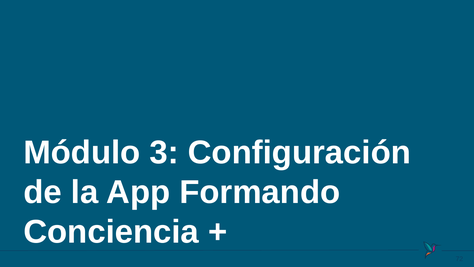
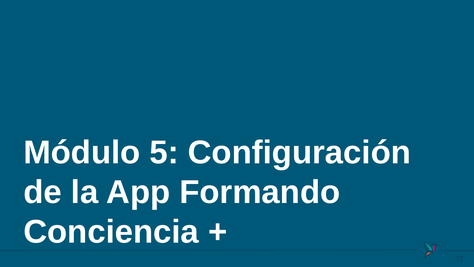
3: 3 -> 5 (164, 153)
